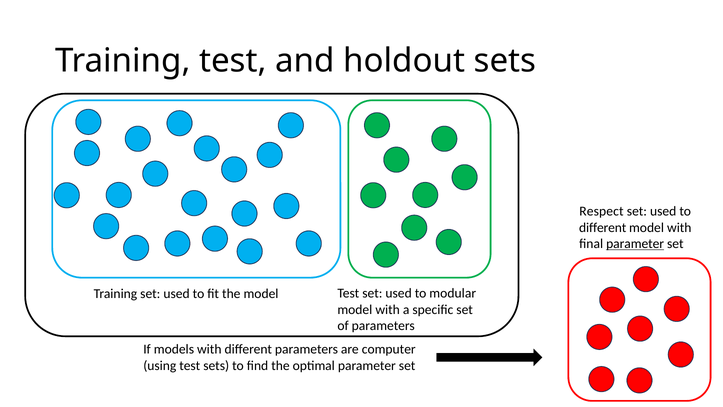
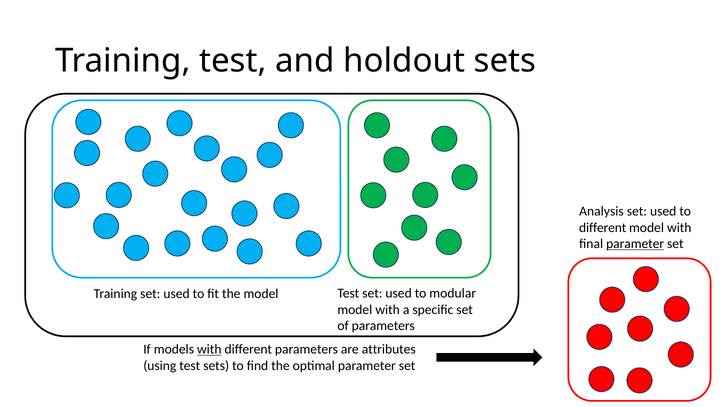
Respect: Respect -> Analysis (601, 211)
with underline: none -> present (209, 349)
computer: computer -> attributes (389, 349)
